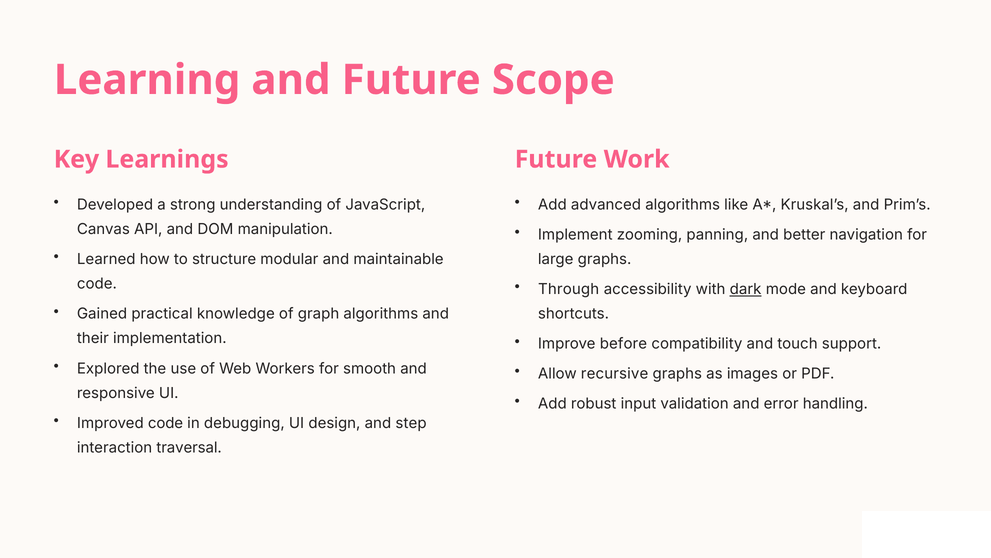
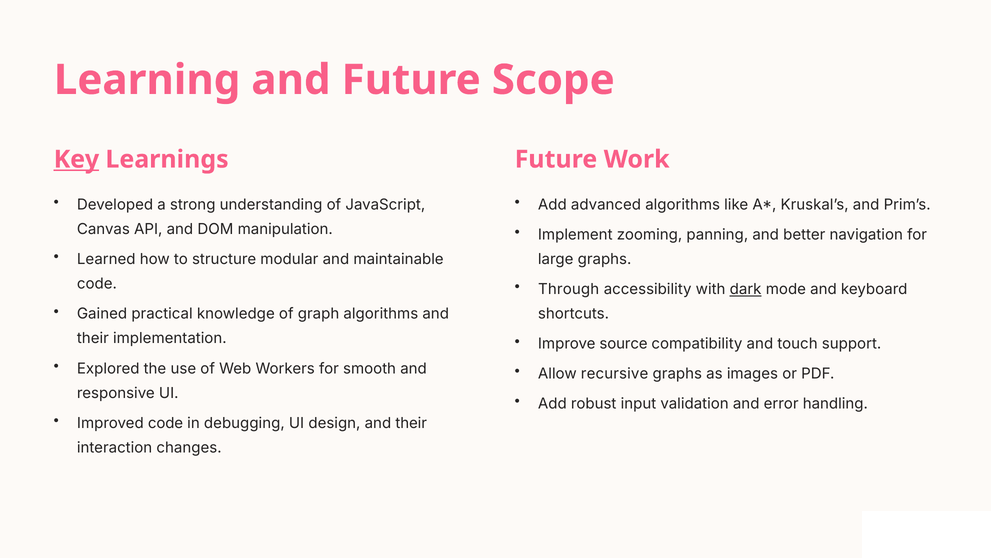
Key underline: none -> present (76, 159)
before: before -> source (624, 344)
design and step: step -> their (411, 423)
traversal: traversal -> changes (189, 447)
